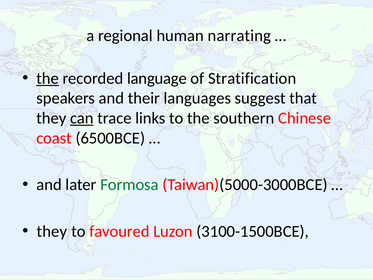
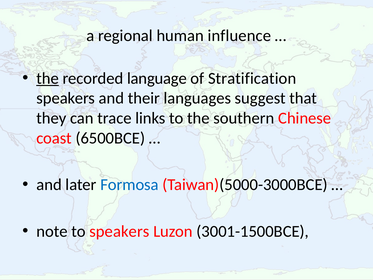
narrating: narrating -> influence (239, 36)
can underline: present -> none (82, 118)
Formosa colour: green -> blue (129, 185)
they: they -> note (52, 231)
to favoured: favoured -> speakers (119, 231)
3100-1500BCE: 3100-1500BCE -> 3001-1500BCE (253, 231)
